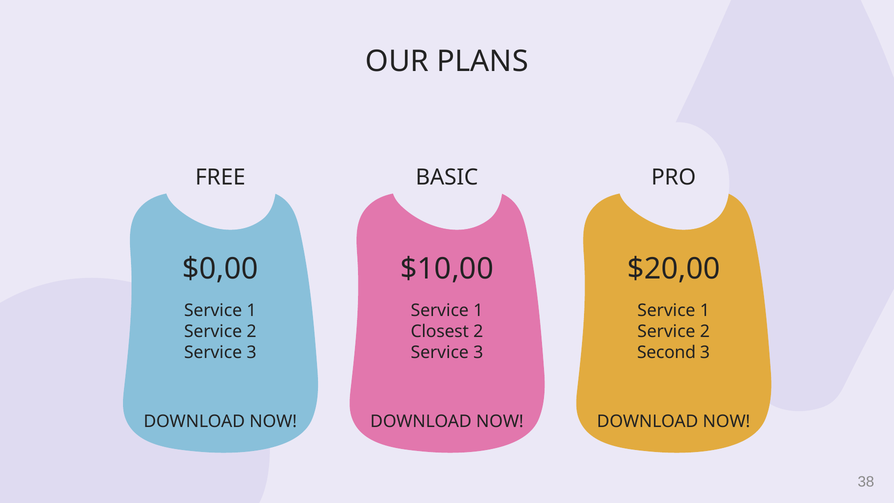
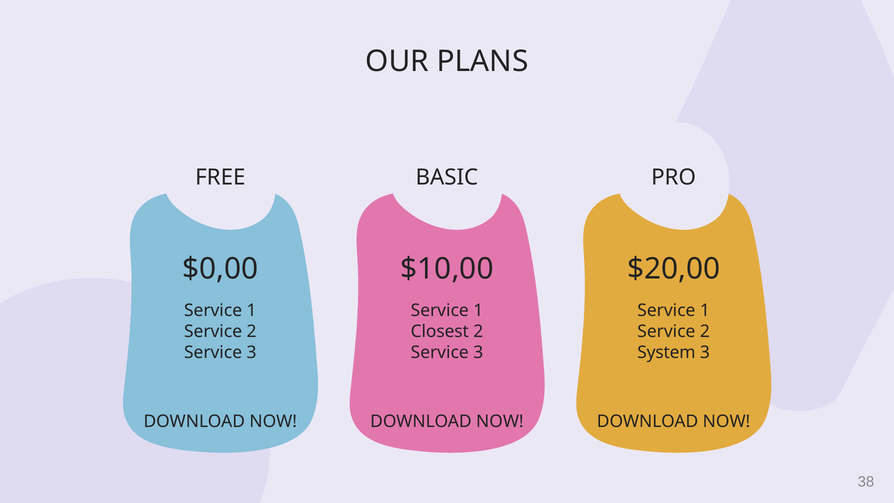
Second: Second -> System (666, 352)
